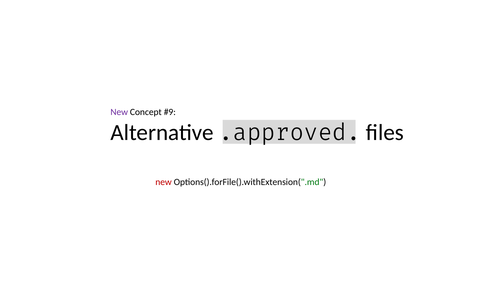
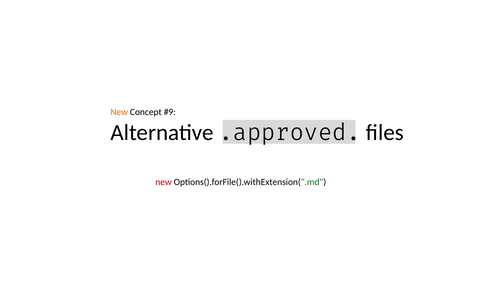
New colour: purple -> orange (119, 112)
